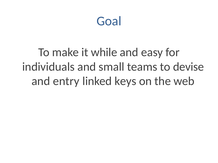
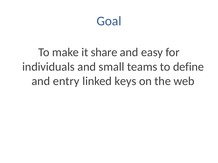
while: while -> share (104, 52)
devise: devise -> define (188, 67)
